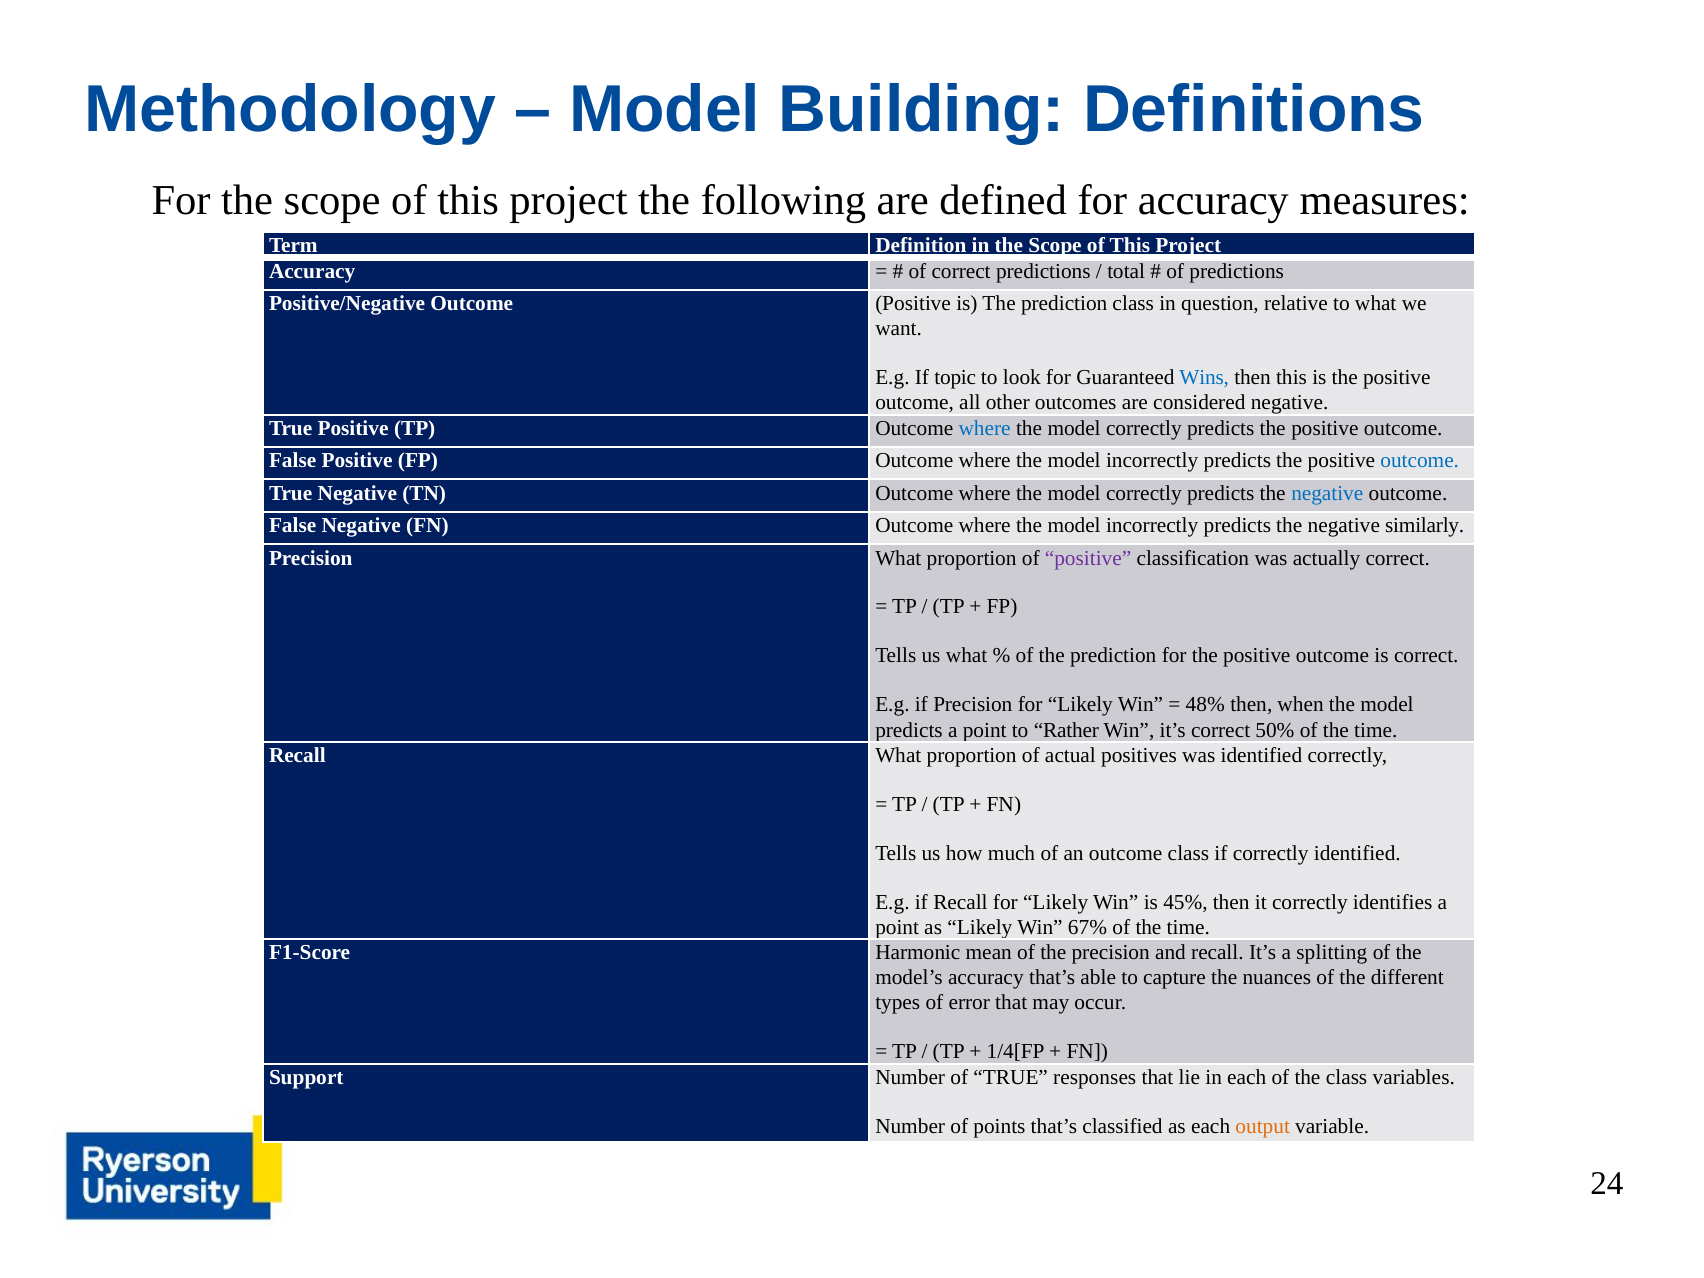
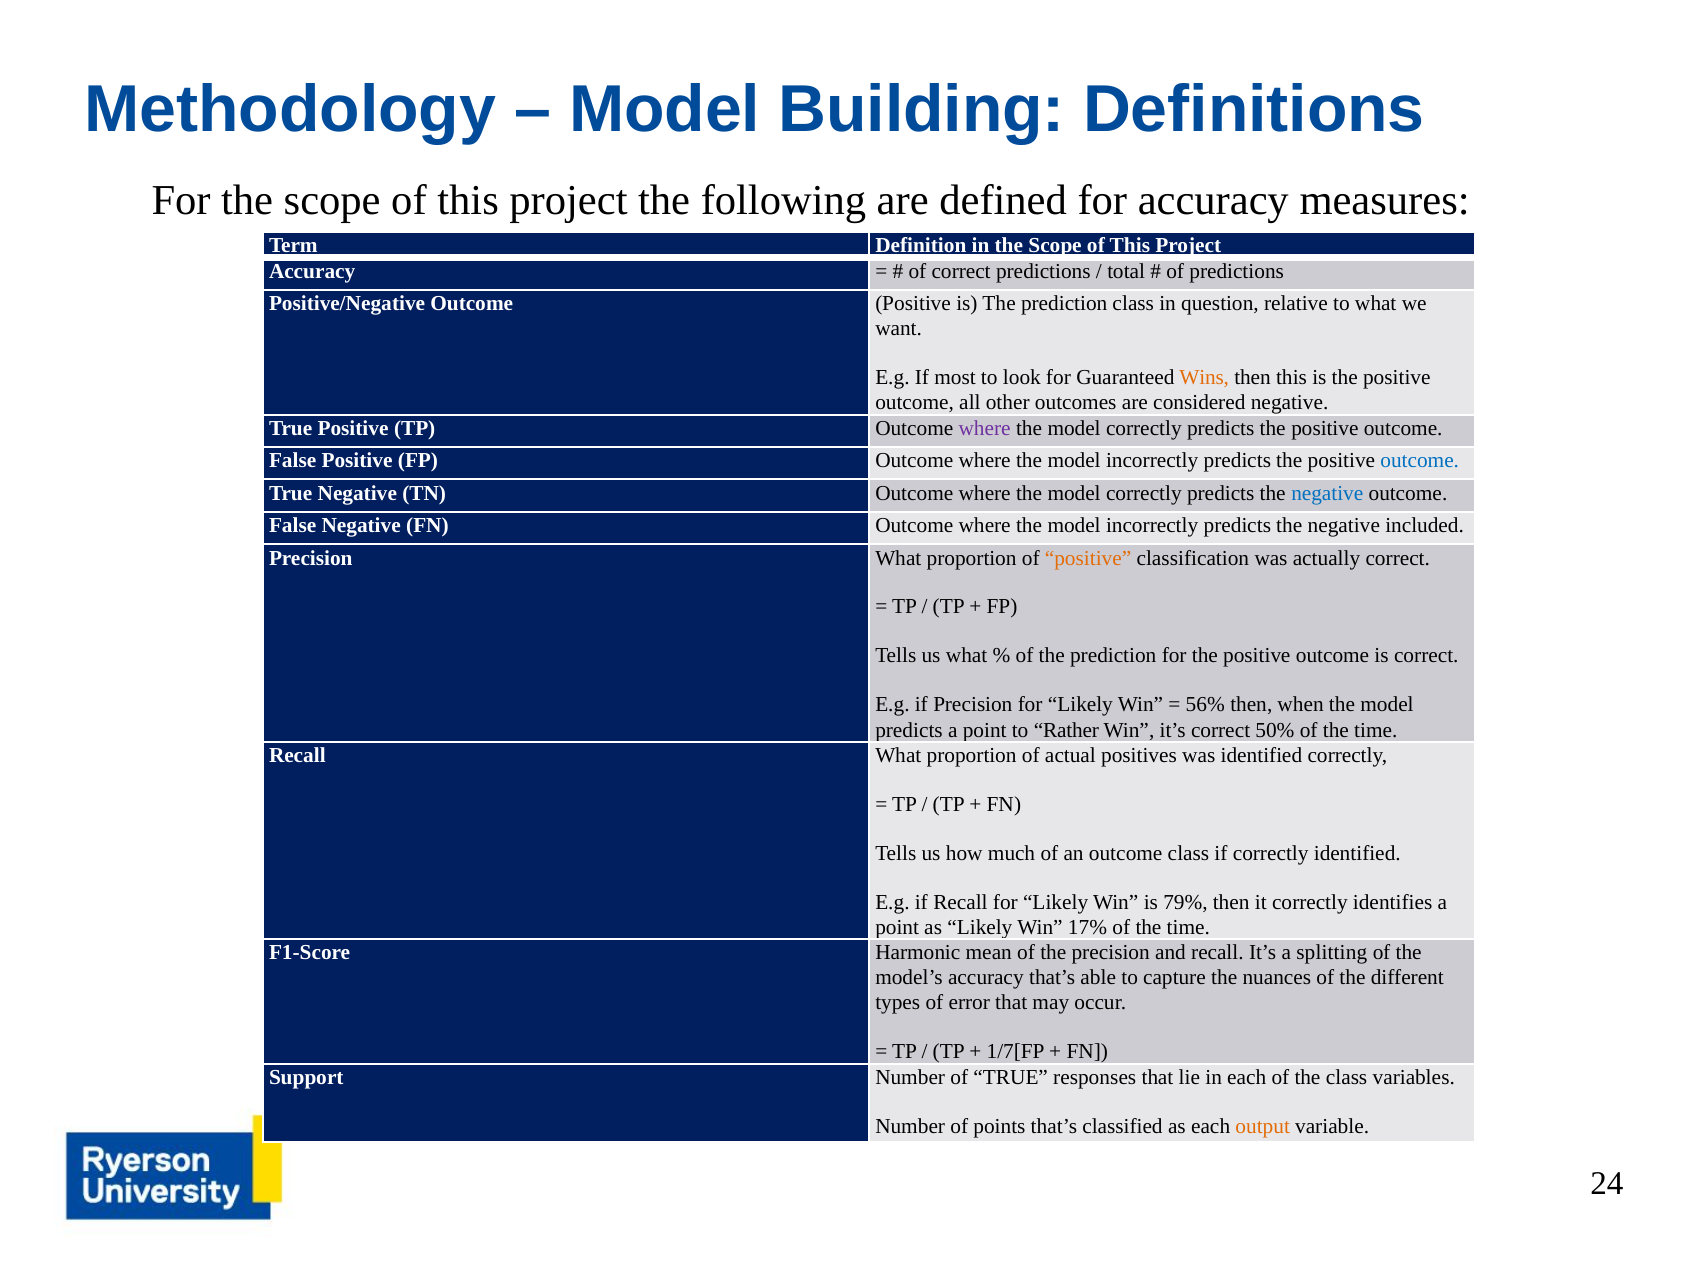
topic: topic -> most (955, 378)
Wins colour: blue -> orange (1204, 378)
where colour: blue -> purple (985, 428)
similarly: similarly -> included (1425, 526)
positive colour: purple -> orange (1088, 558)
48%: 48% -> 56% (1205, 705)
45%: 45% -> 79% (1185, 902)
67%: 67% -> 17% (1087, 927)
1/4[FP: 1/4[FP -> 1/7[FP (1016, 1052)
